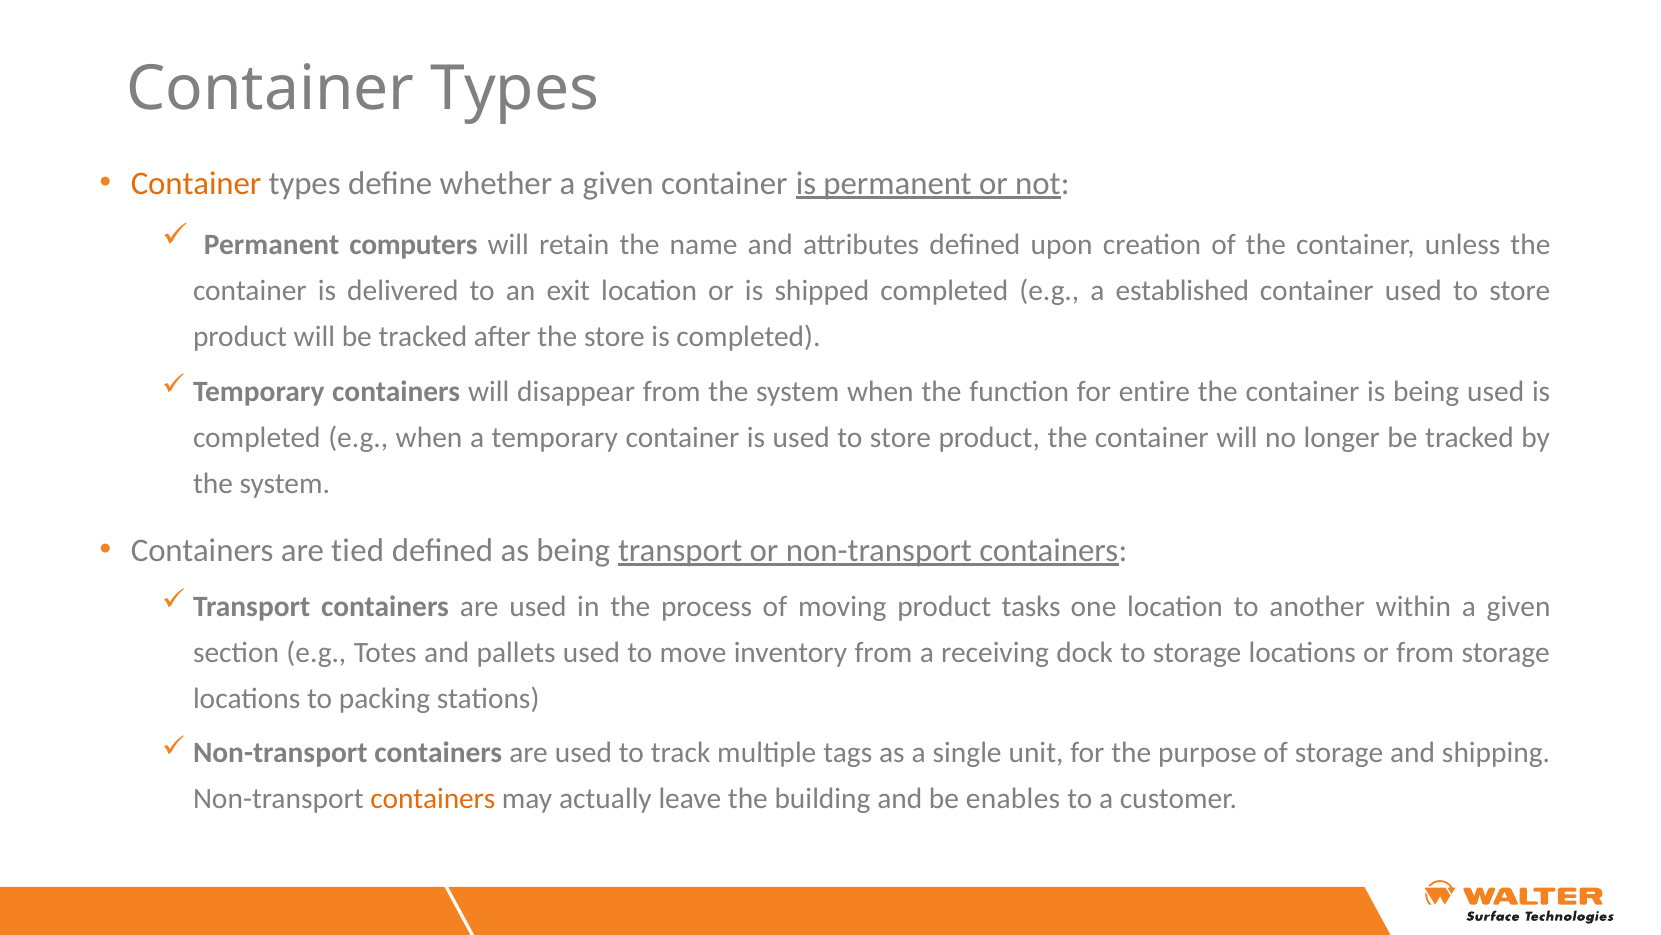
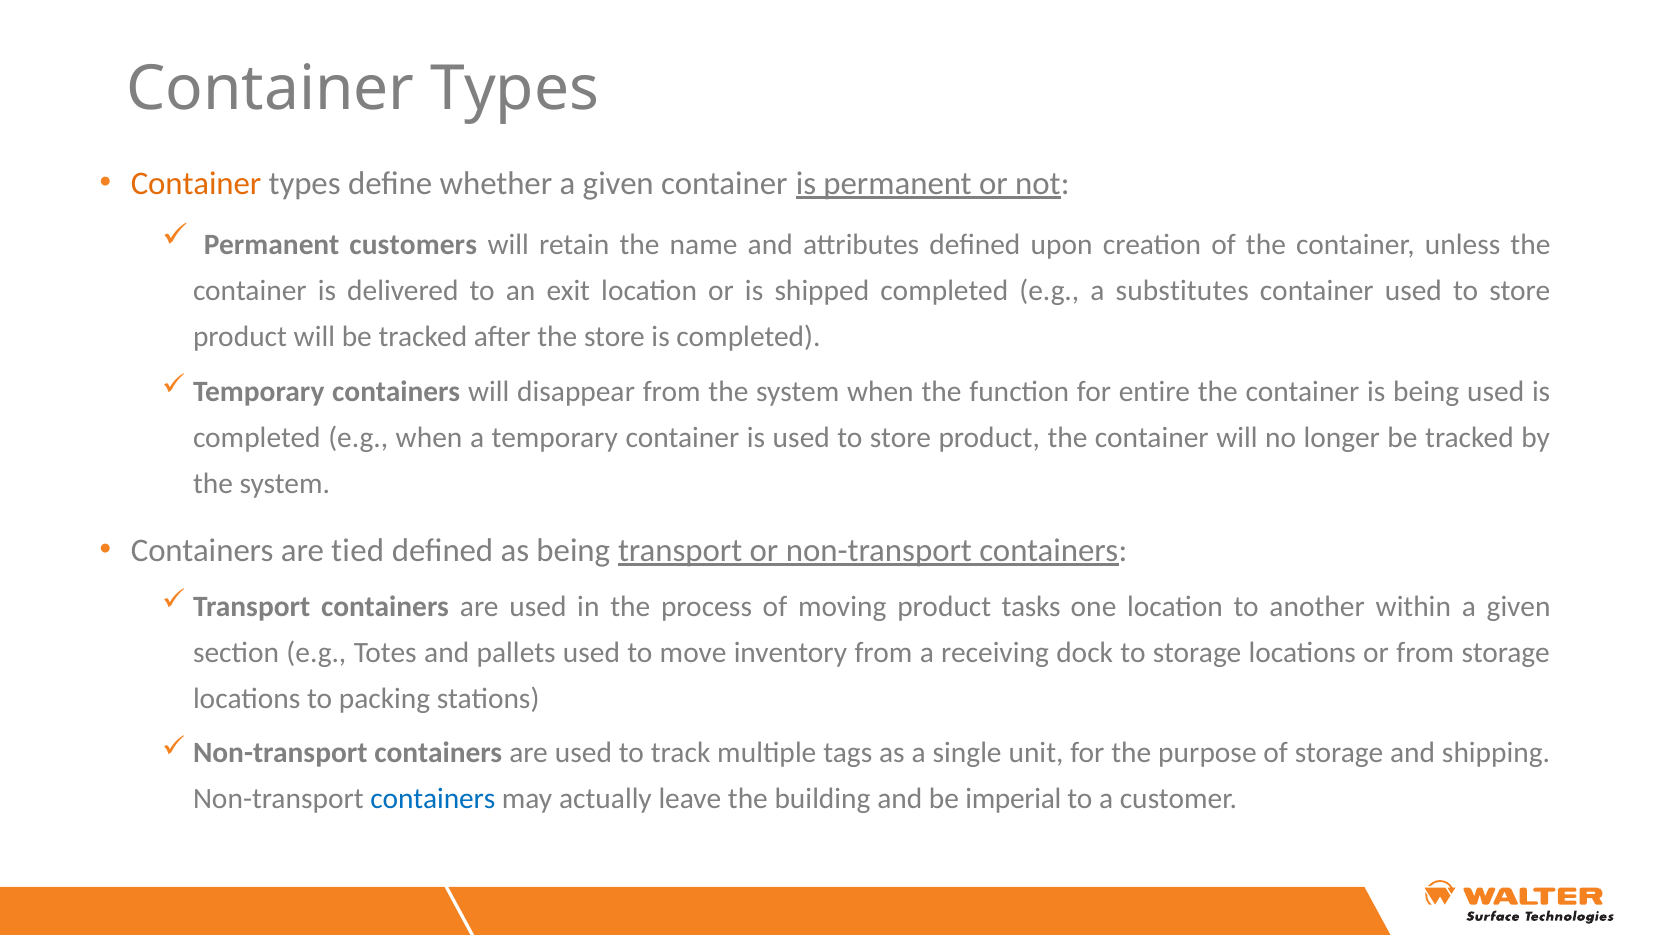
computers: computers -> customers (413, 244)
established: established -> substitutes (1182, 291)
containers colour: orange -> blue (433, 798)
enables: enables -> imperial (1013, 798)
